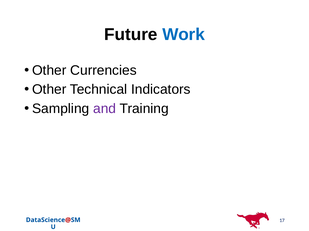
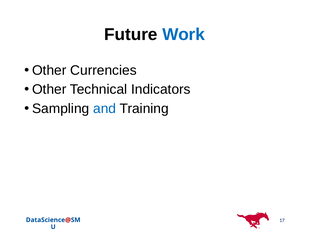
and colour: purple -> blue (105, 109)
